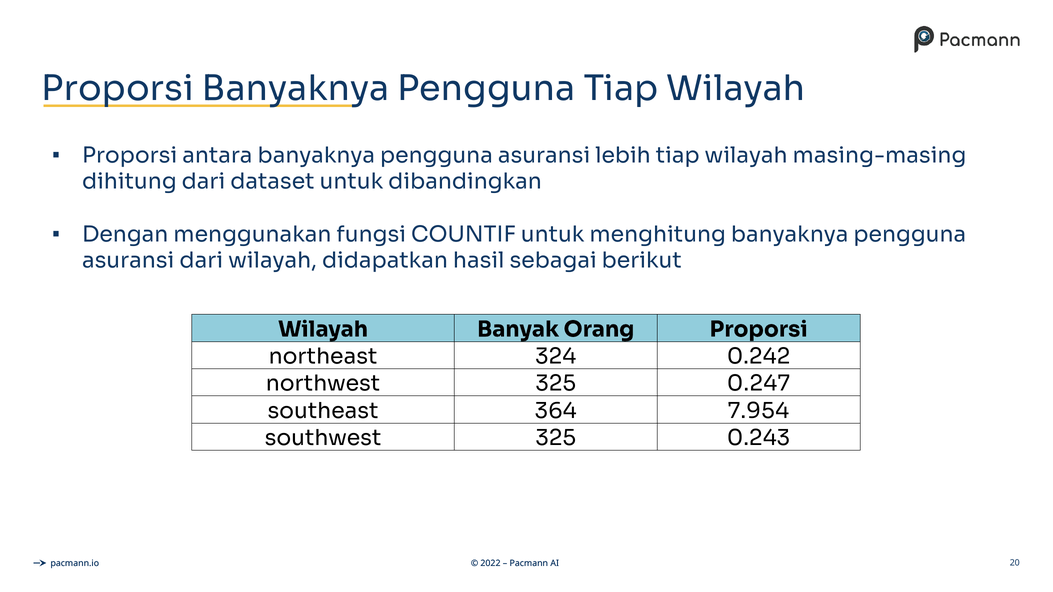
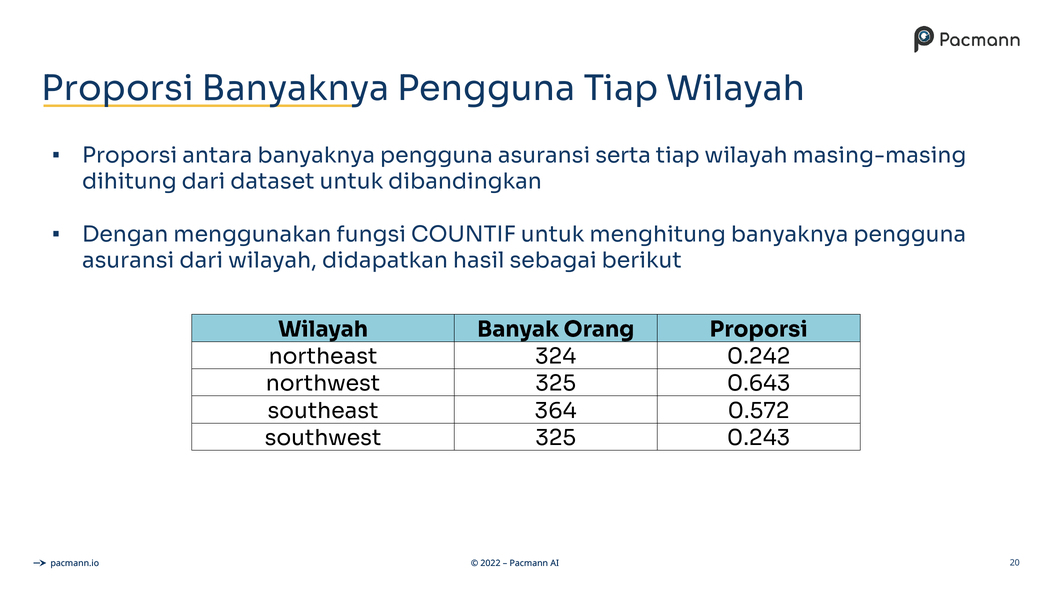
lebih: lebih -> serta (623, 155)
0.247: 0.247 -> 0.643 (759, 384)
7.954: 7.954 -> 0.572 (759, 411)
